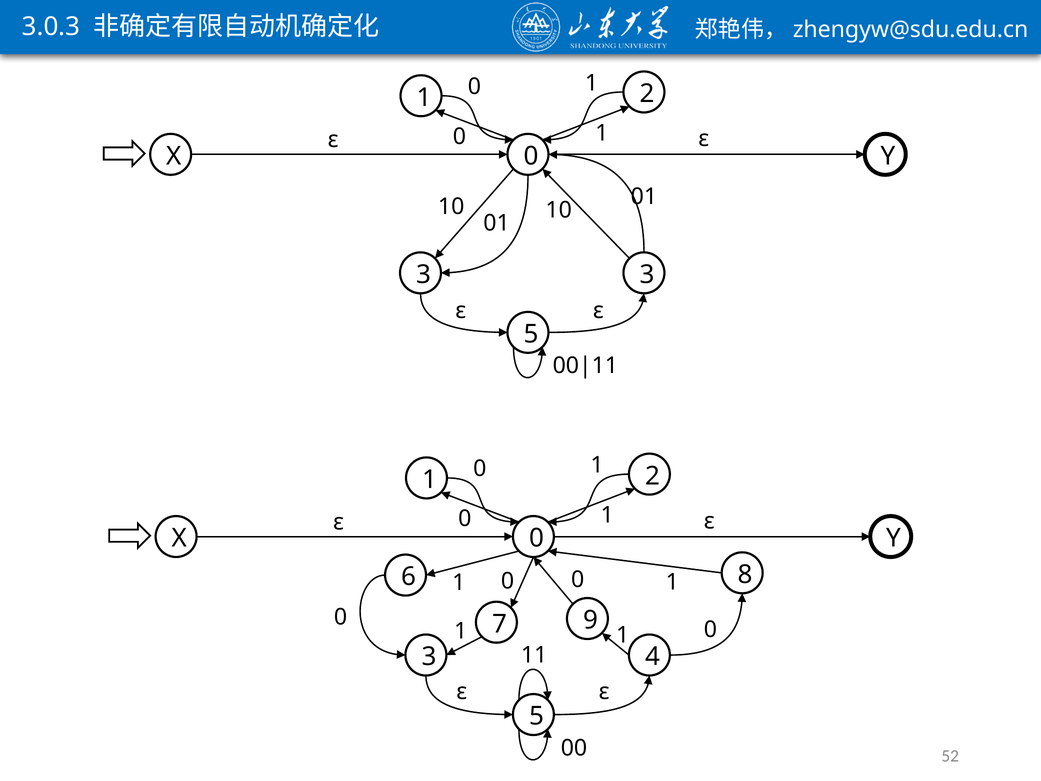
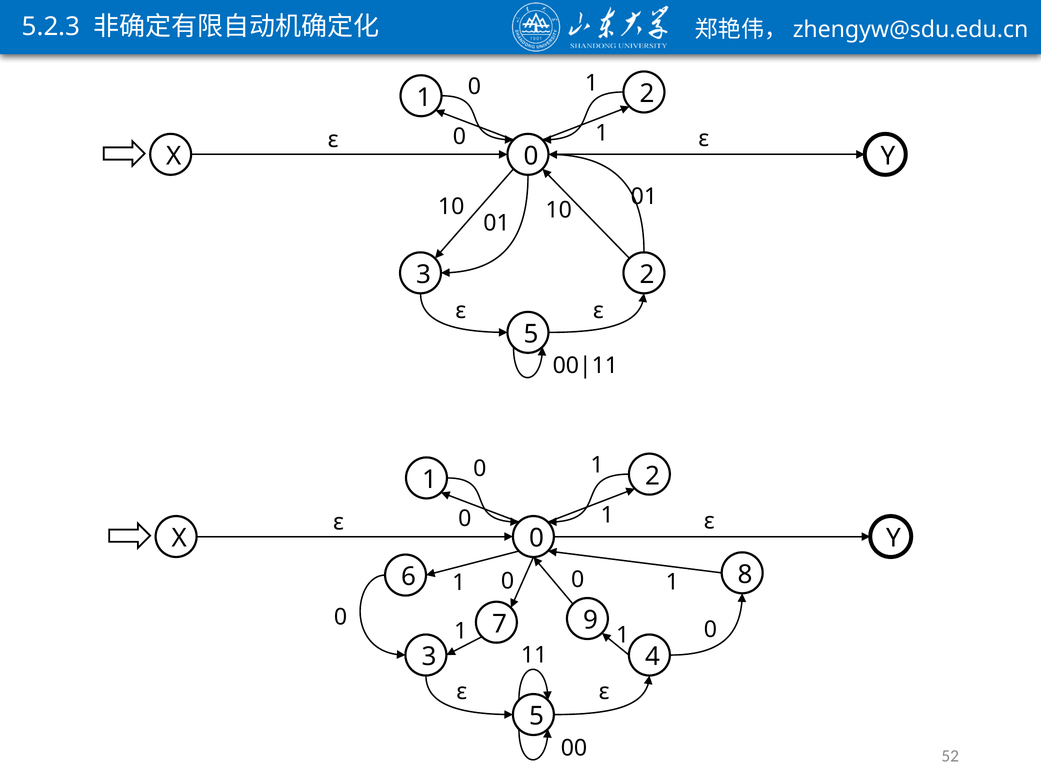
3.0.3: 3.0.3 -> 5.2.3 (51, 27)
3 3: 3 -> 2 (647, 275)
